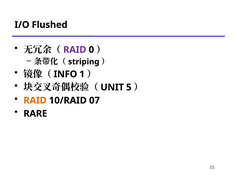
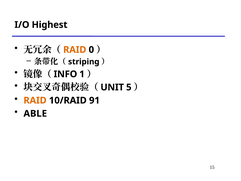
Flushed: Flushed -> Highest (50, 25)
RAID colour: purple -> orange (75, 50)
07: 07 -> 91 (94, 100)
RARE: RARE -> ABLE (35, 113)
